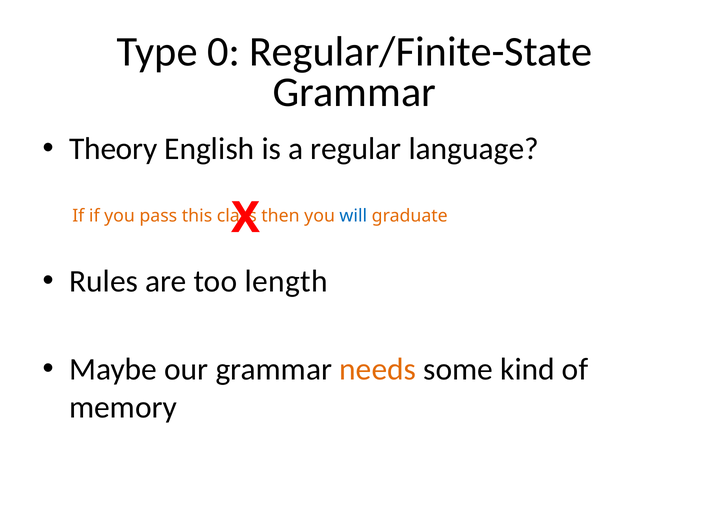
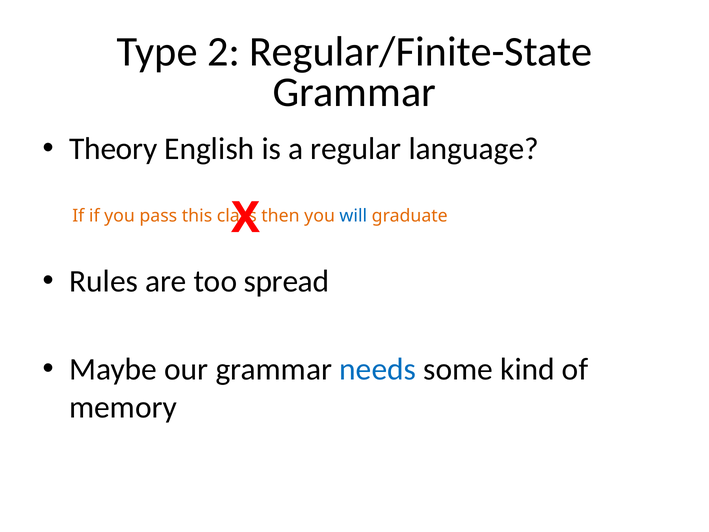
0: 0 -> 2 (223, 52)
length: length -> spread (287, 281)
needs colour: orange -> blue (378, 369)
